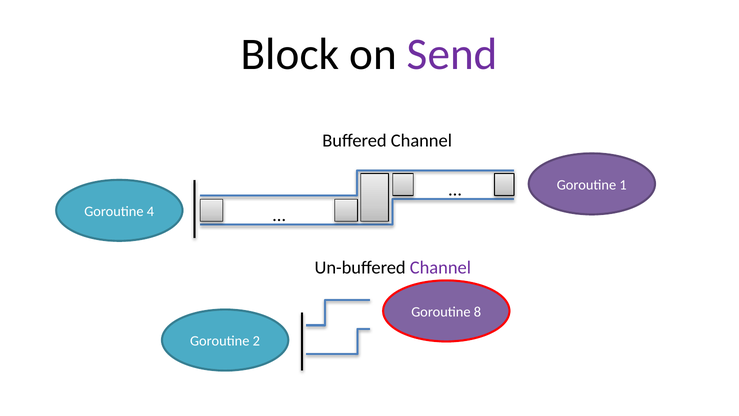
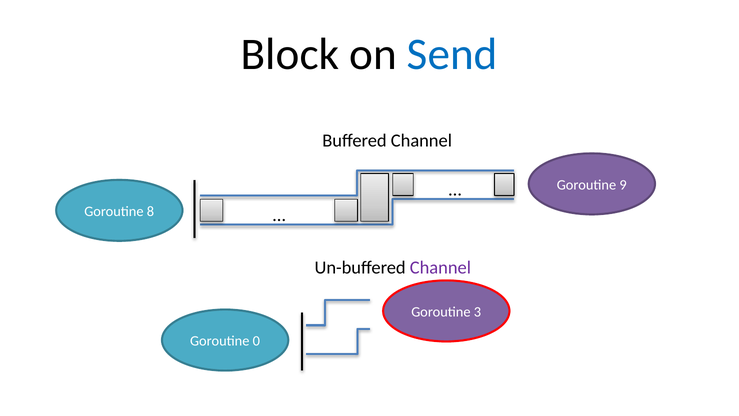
Send colour: purple -> blue (452, 54)
1: 1 -> 9 (623, 185)
4: 4 -> 8 (150, 211)
8: 8 -> 3 (477, 312)
2: 2 -> 0 (256, 341)
